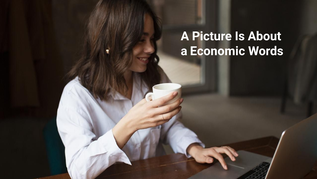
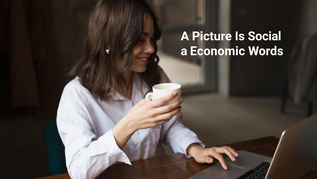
About: About -> Social (265, 36)
